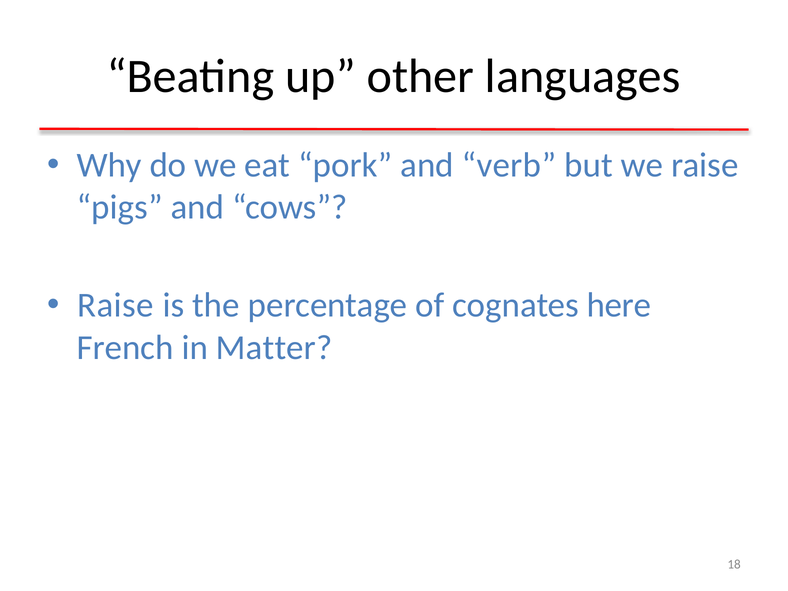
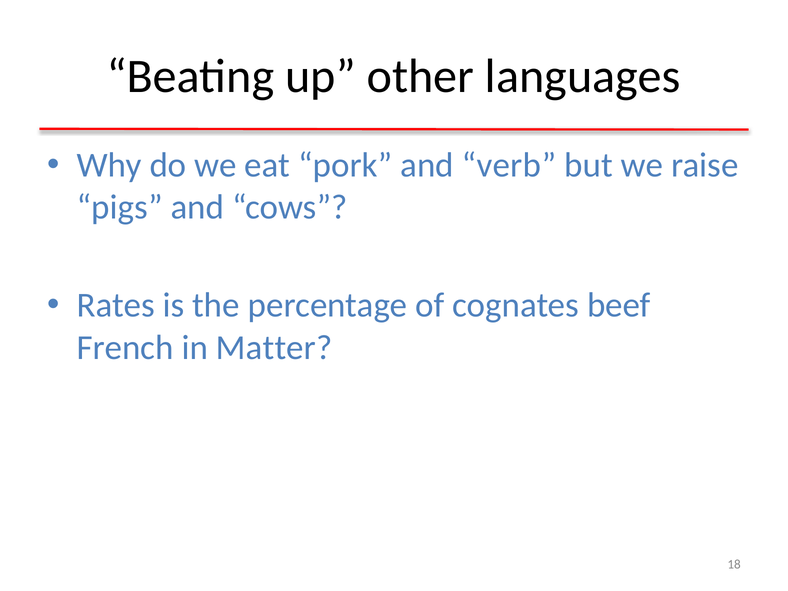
Raise: Raise -> Rates (116, 305)
here: here -> beef (619, 305)
